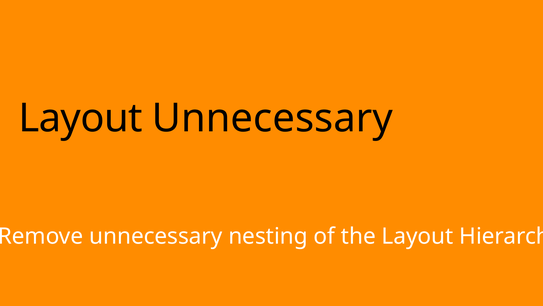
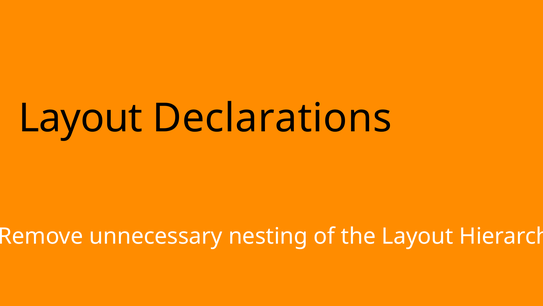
Layout Unnecessary: Unnecessary -> Declarations (272, 118)
